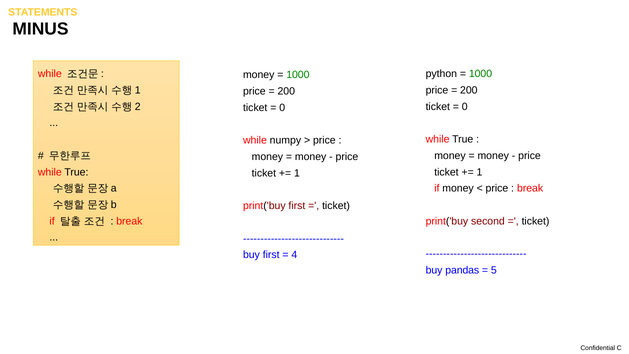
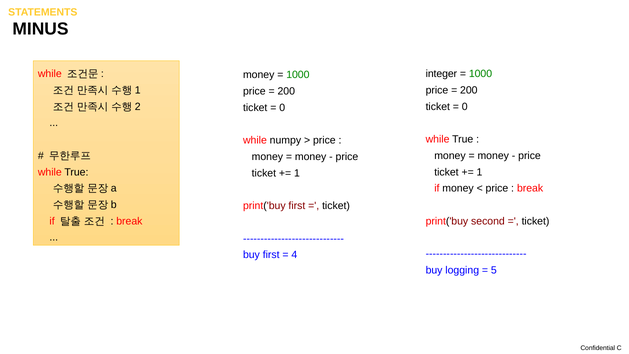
python: python -> integer (441, 74)
pandas: pandas -> logging (462, 270)
